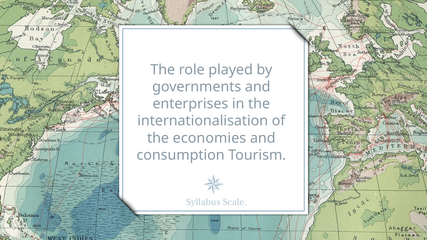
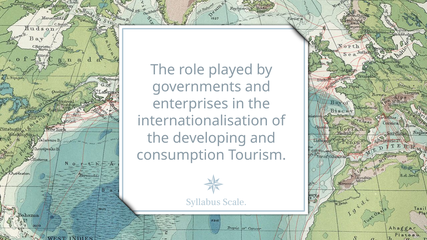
economies: economies -> developing (210, 138)
